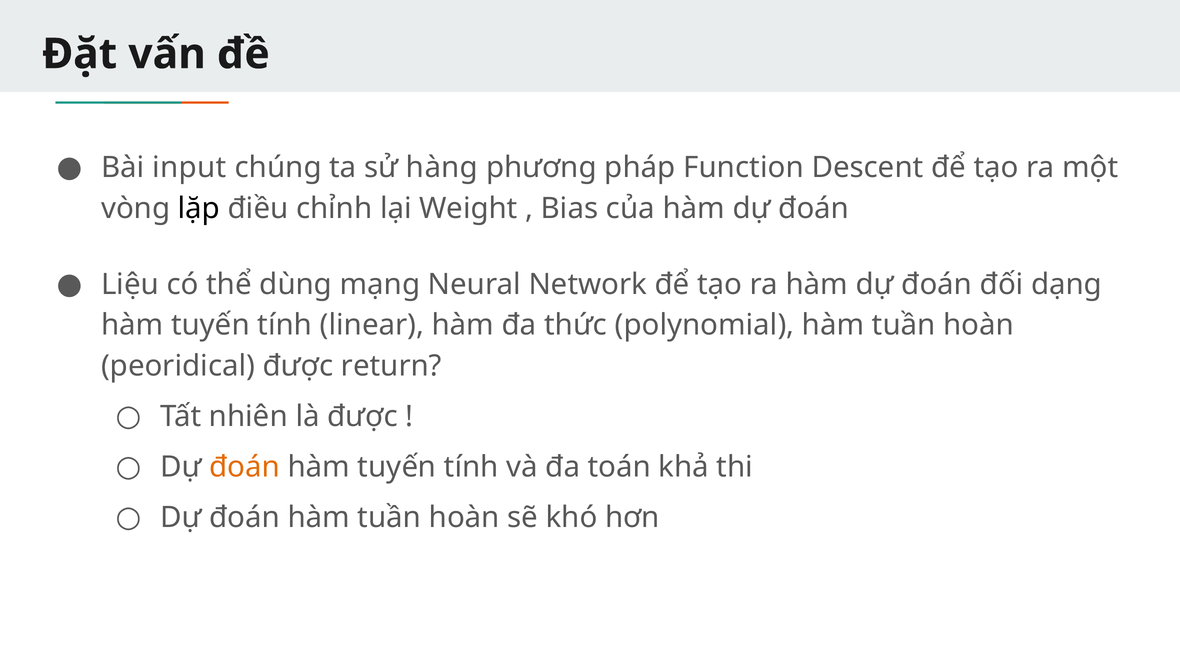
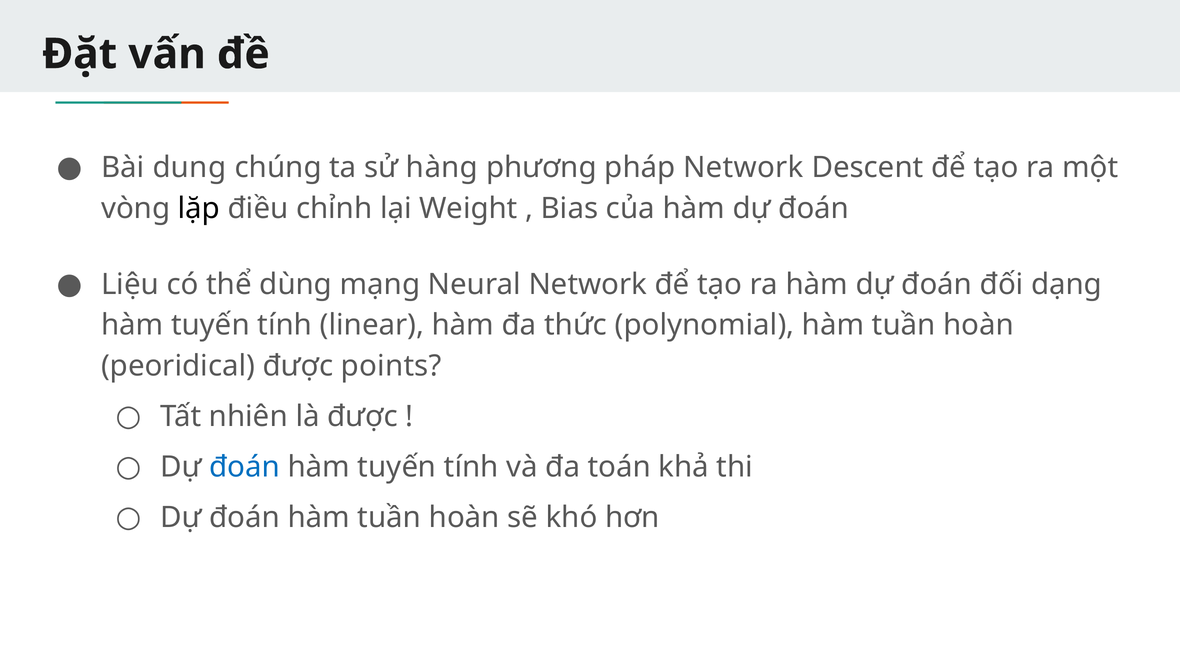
input: input -> dung (189, 168)
pháp Function: Function -> Network (743, 168)
return: return -> points (391, 366)
đoán colour: orange -> blue (245, 467)
